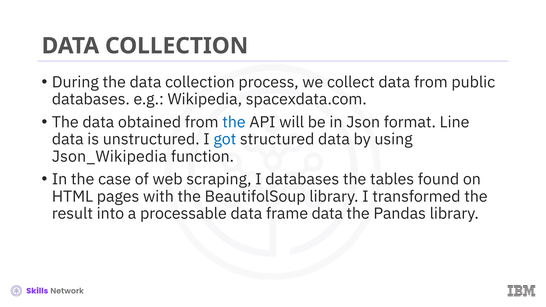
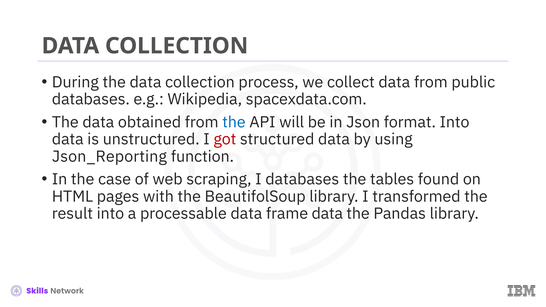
format Line: Line -> Into (455, 122)
got colour: blue -> red (225, 139)
Json_Wikipedia: Json_Wikipedia -> Json_Reporting (109, 157)
